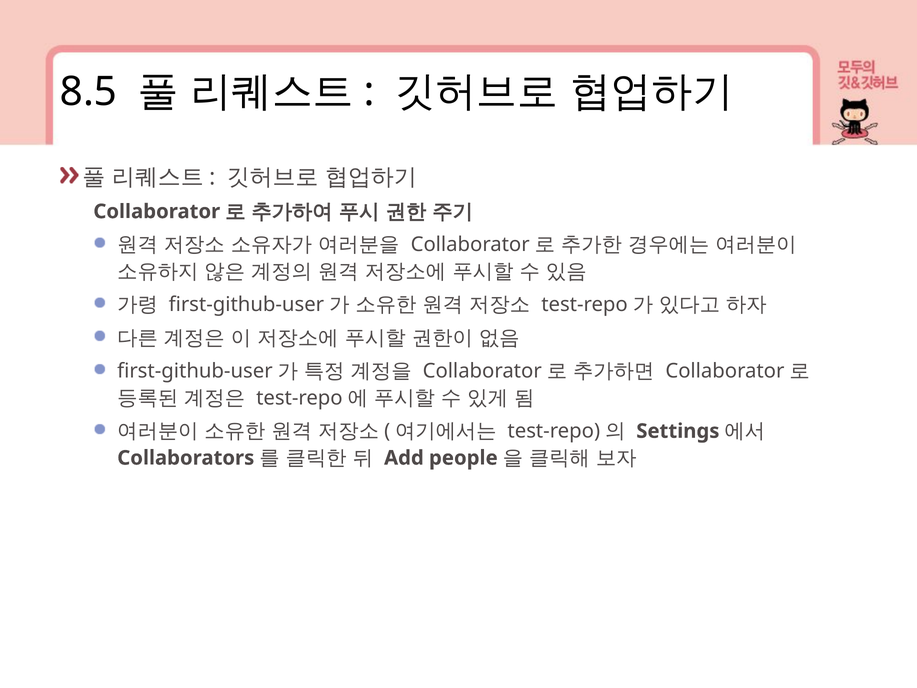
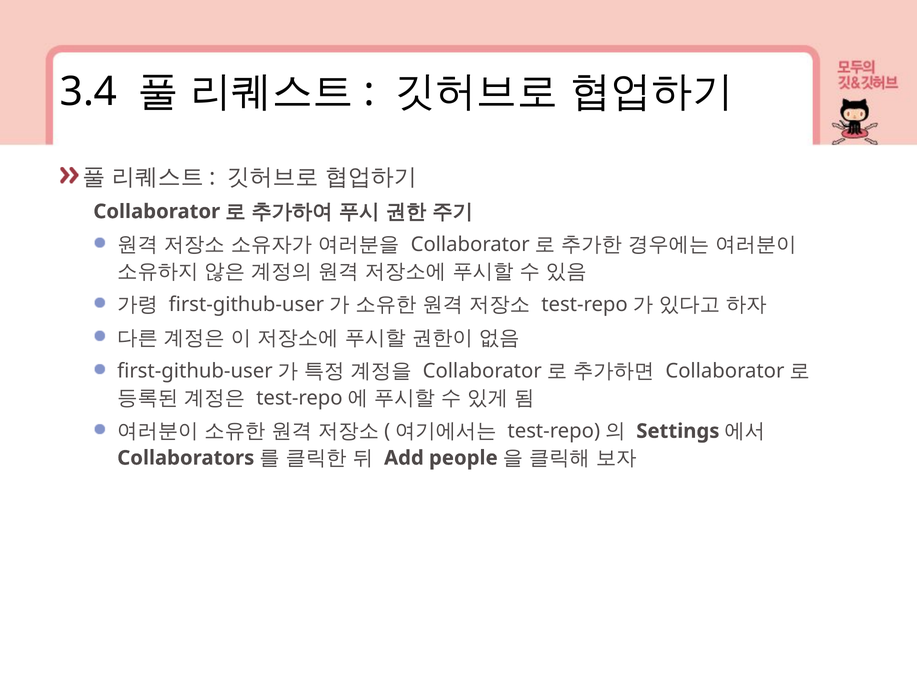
8.5: 8.5 -> 3.4 (89, 92)
